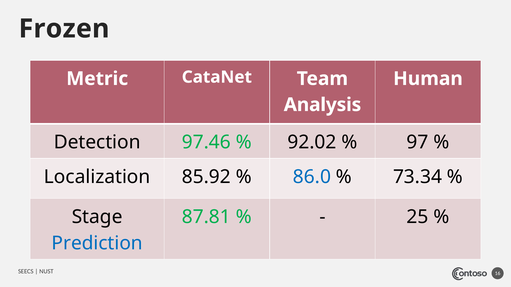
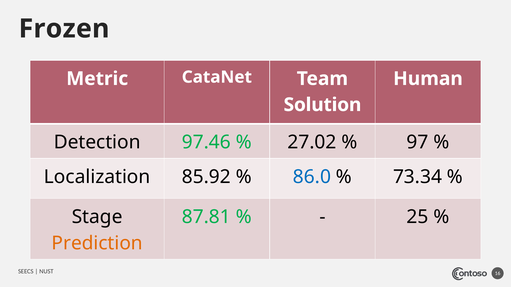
Analysis: Analysis -> Solution (322, 105)
92.02: 92.02 -> 27.02 (312, 142)
Prediction colour: blue -> orange (97, 243)
